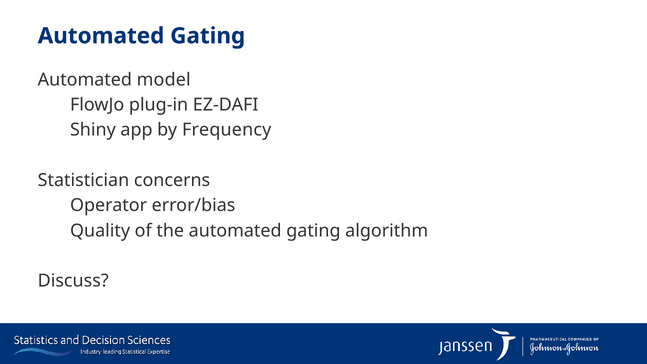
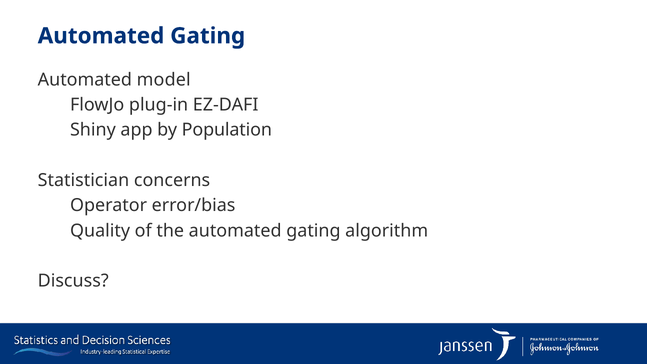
Frequency: Frequency -> Population (227, 130)
